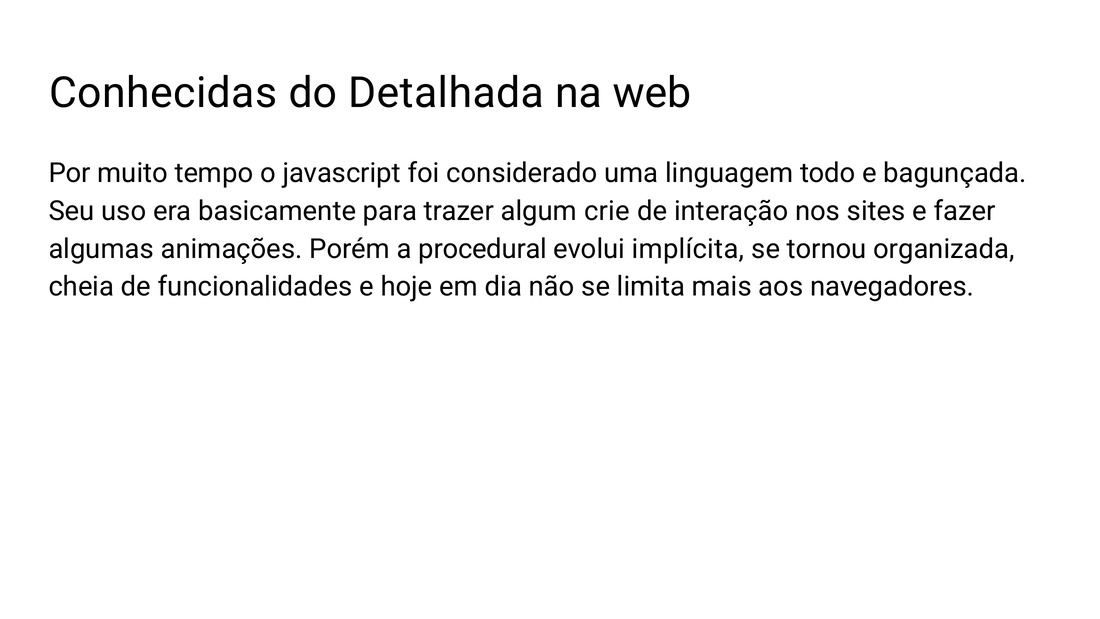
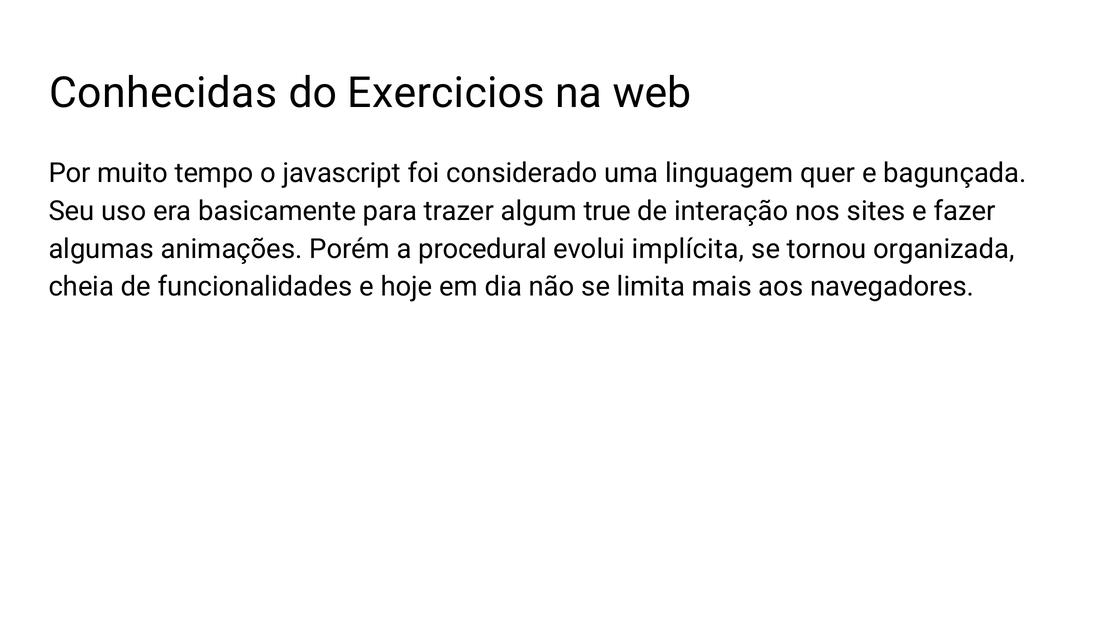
Detalhada: Detalhada -> Exercicios (446, 93)
todo: todo -> quer (828, 173)
crie: crie -> true (607, 211)
